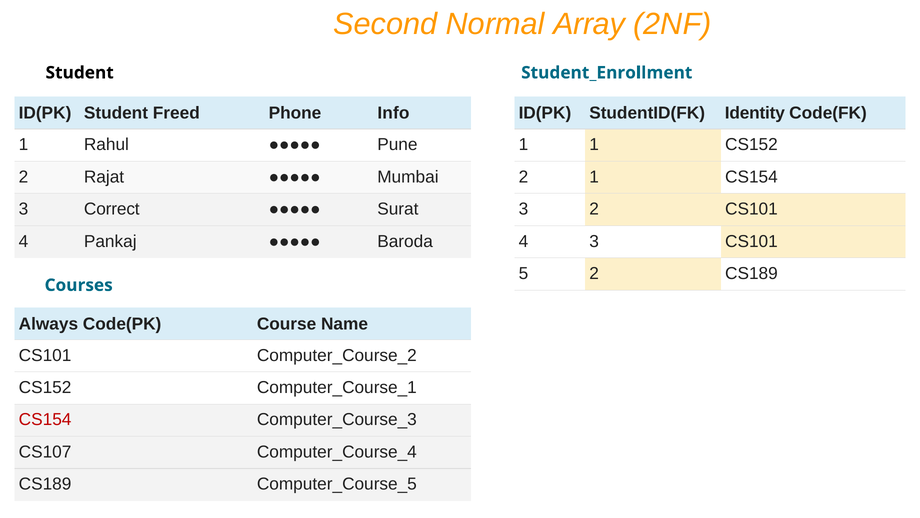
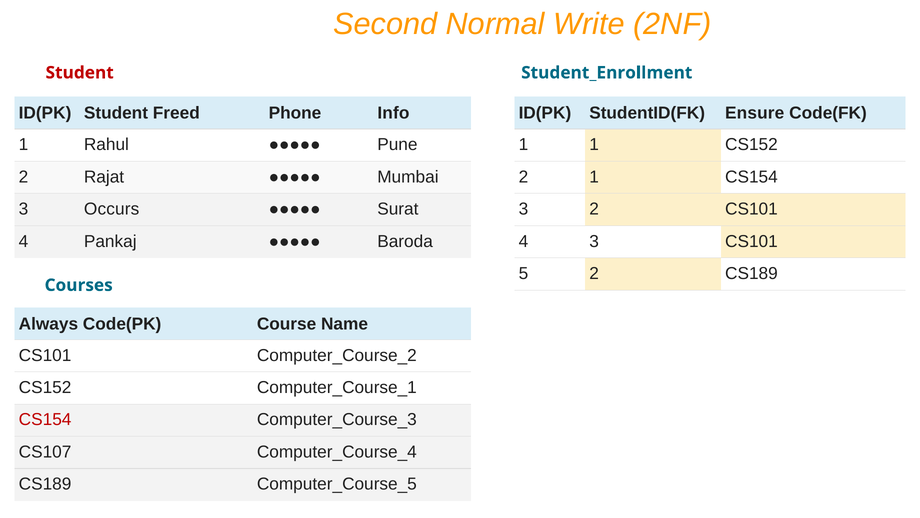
Array: Array -> Write (589, 24)
Student colour: black -> red (80, 73)
Identity: Identity -> Ensure (755, 113)
Correct: Correct -> Occurs (112, 209)
